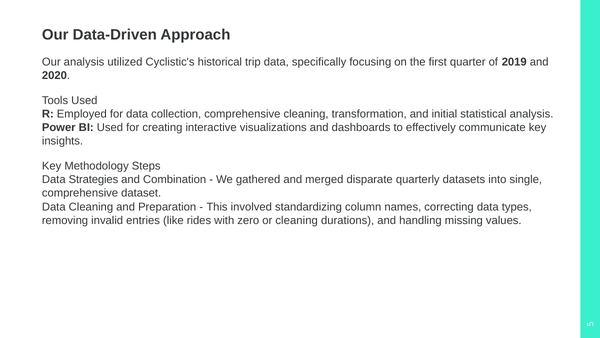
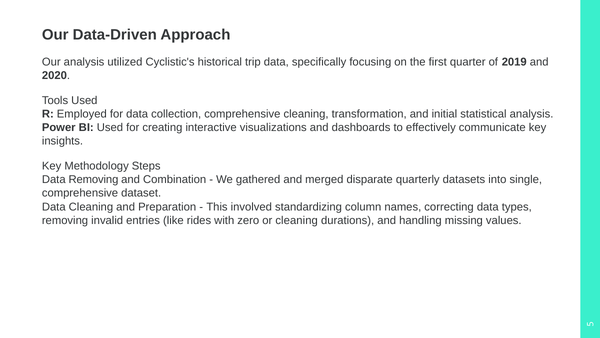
Data Strategies: Strategies -> Removing (93, 179)
